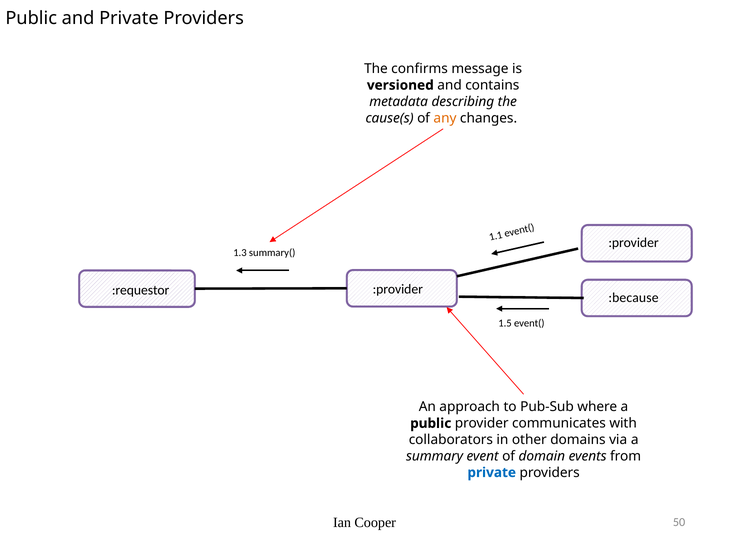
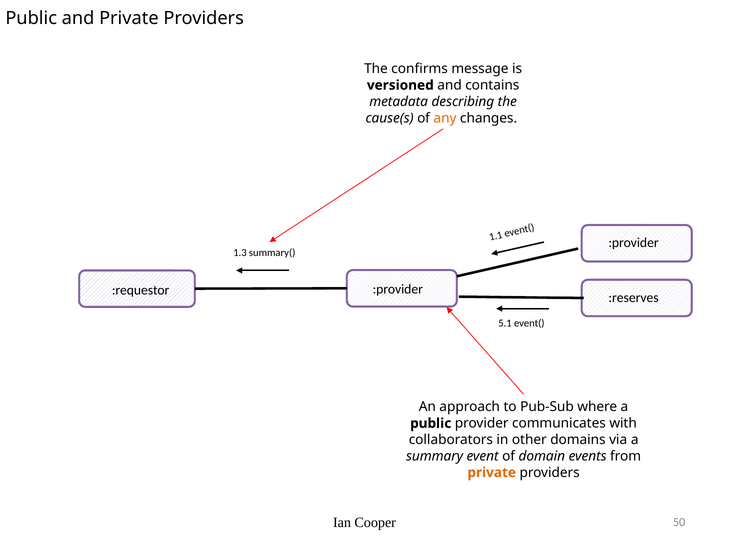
:because: :because -> :reserves (634, 297)
1.5: 1.5 -> 5.1 (505, 323)
private colour: blue -> orange (492, 472)
